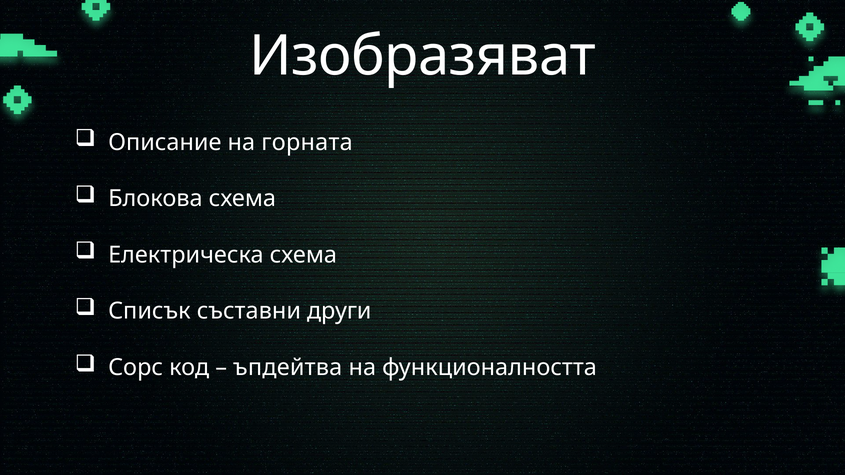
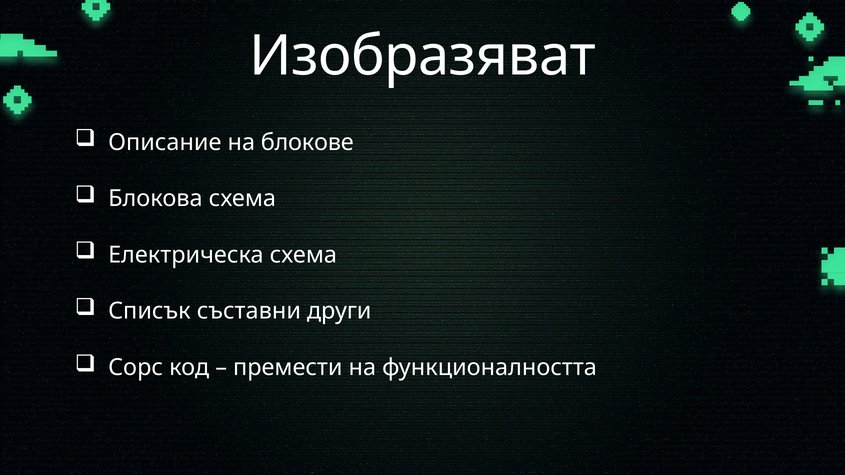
горната: горната -> блокове (307, 142)
ъпдейтва: ъпдейтва -> премести (288, 368)
